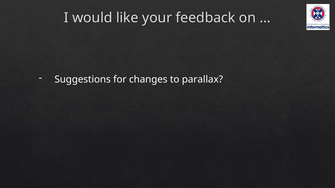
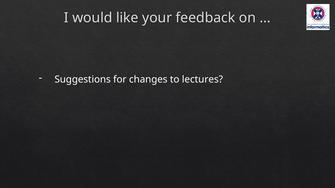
parallax: parallax -> lectures (202, 80)
